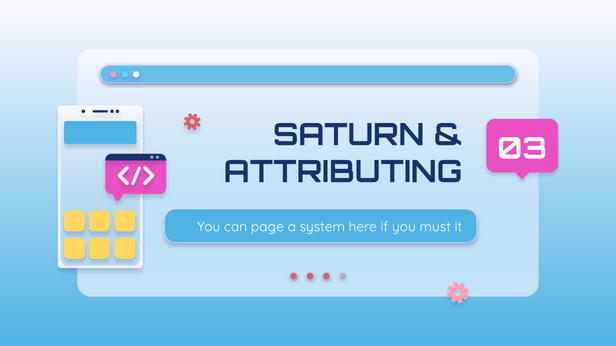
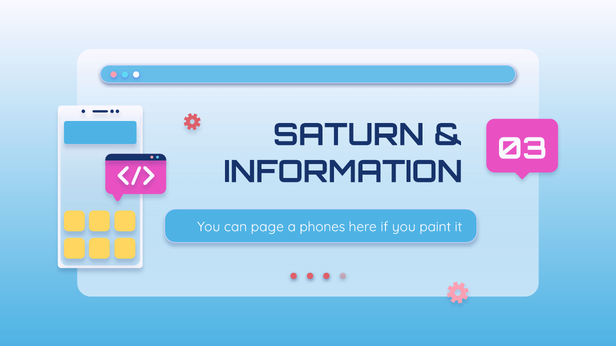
ATTRIBUTING: ATTRIBUTING -> INFORMATION (343, 172)
system: system -> phones (322, 227)
must: must -> paint (435, 227)
